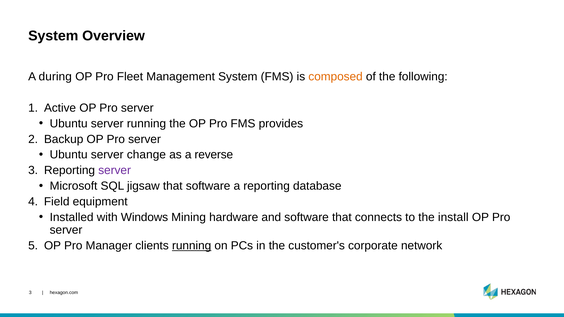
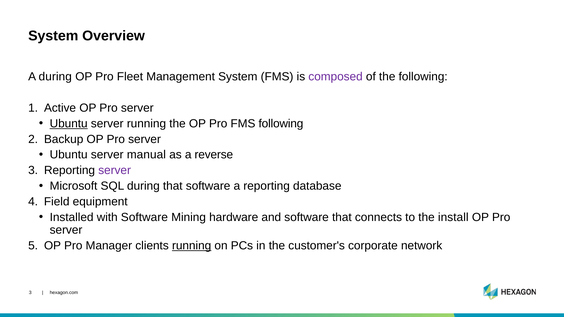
composed colour: orange -> purple (336, 77)
Ubuntu underline: none -> present (69, 124)
FMS provides: provides -> following (281, 124)
change: change -> manual (146, 155)
SQL jigsaw: jigsaw -> during (143, 186)
with Windows: Windows -> Software (144, 217)
